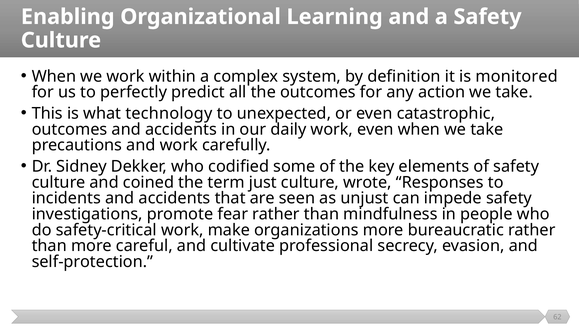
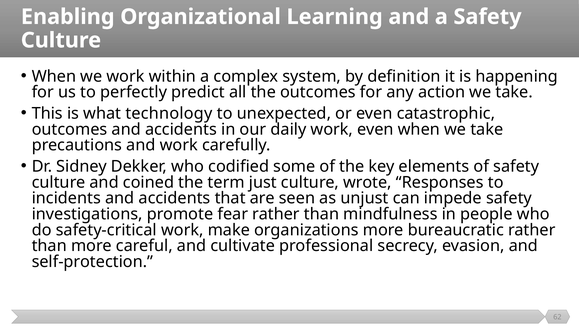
monitored: monitored -> happening (517, 76)
